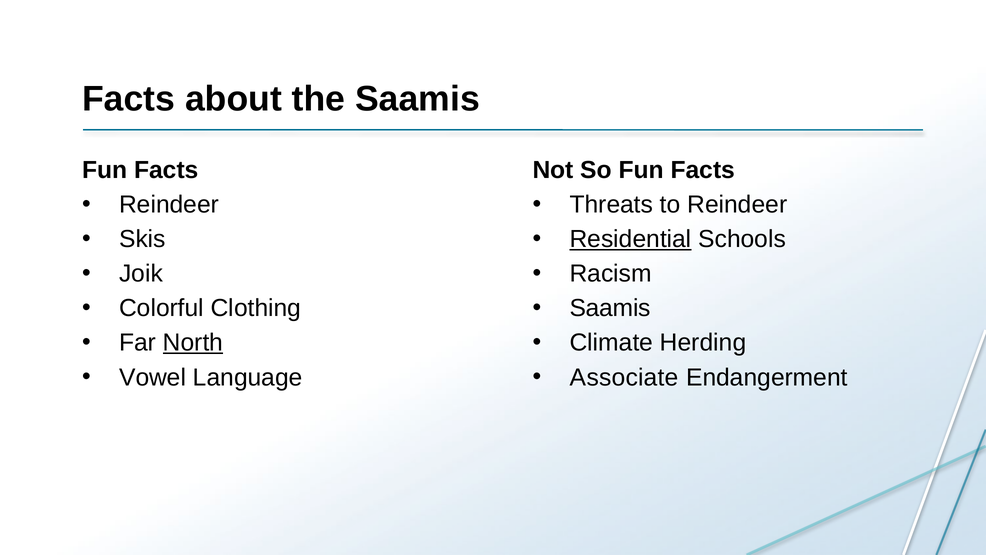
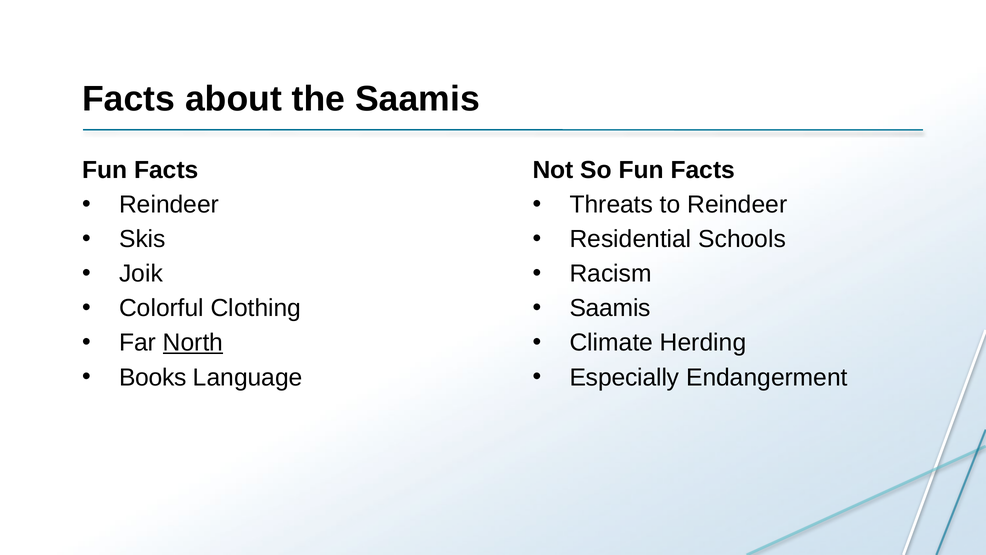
Residential underline: present -> none (631, 239)
Vowel: Vowel -> Books (153, 377)
Associate: Associate -> Especially (625, 377)
